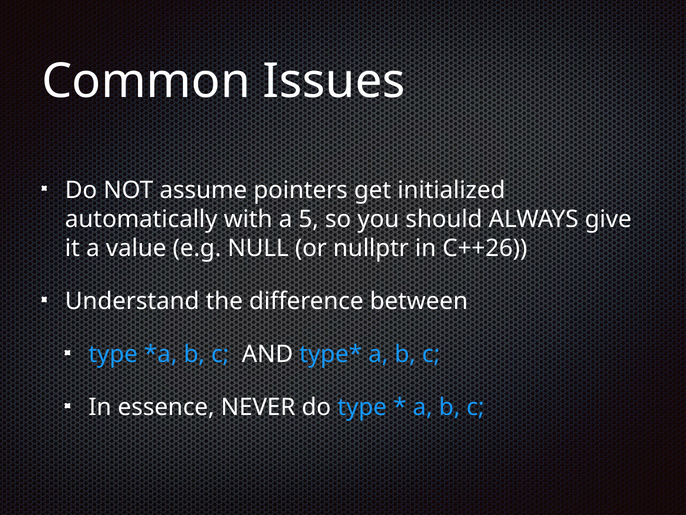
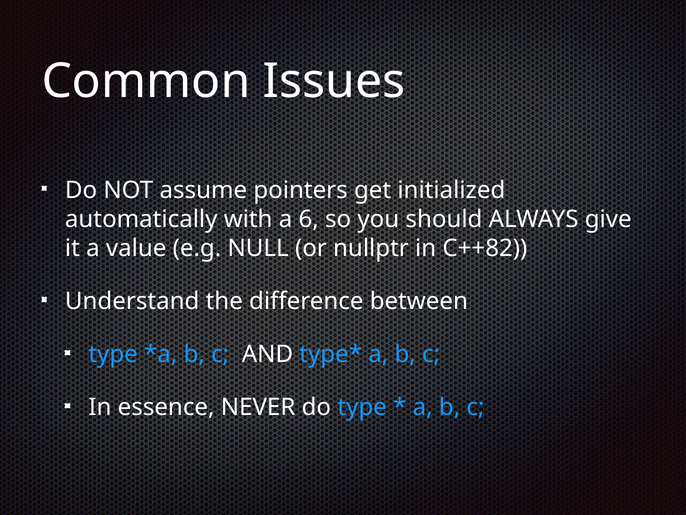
5: 5 -> 6 (309, 219)
C++26: C++26 -> C++82 (485, 248)
